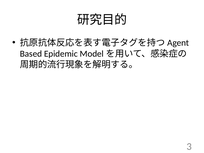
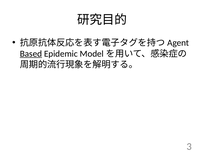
Based underline: none -> present (31, 54)
